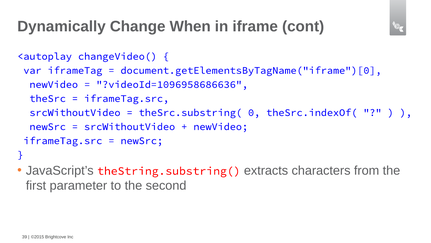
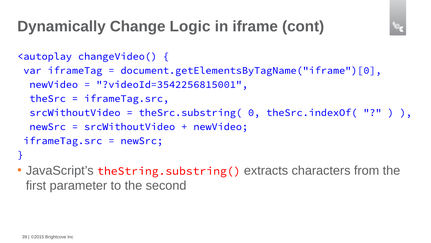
When: When -> Logic (190, 27)
?videoId=1096958686636: ?videoId=1096958686636 -> ?videoId=3542256815001 (172, 84)
